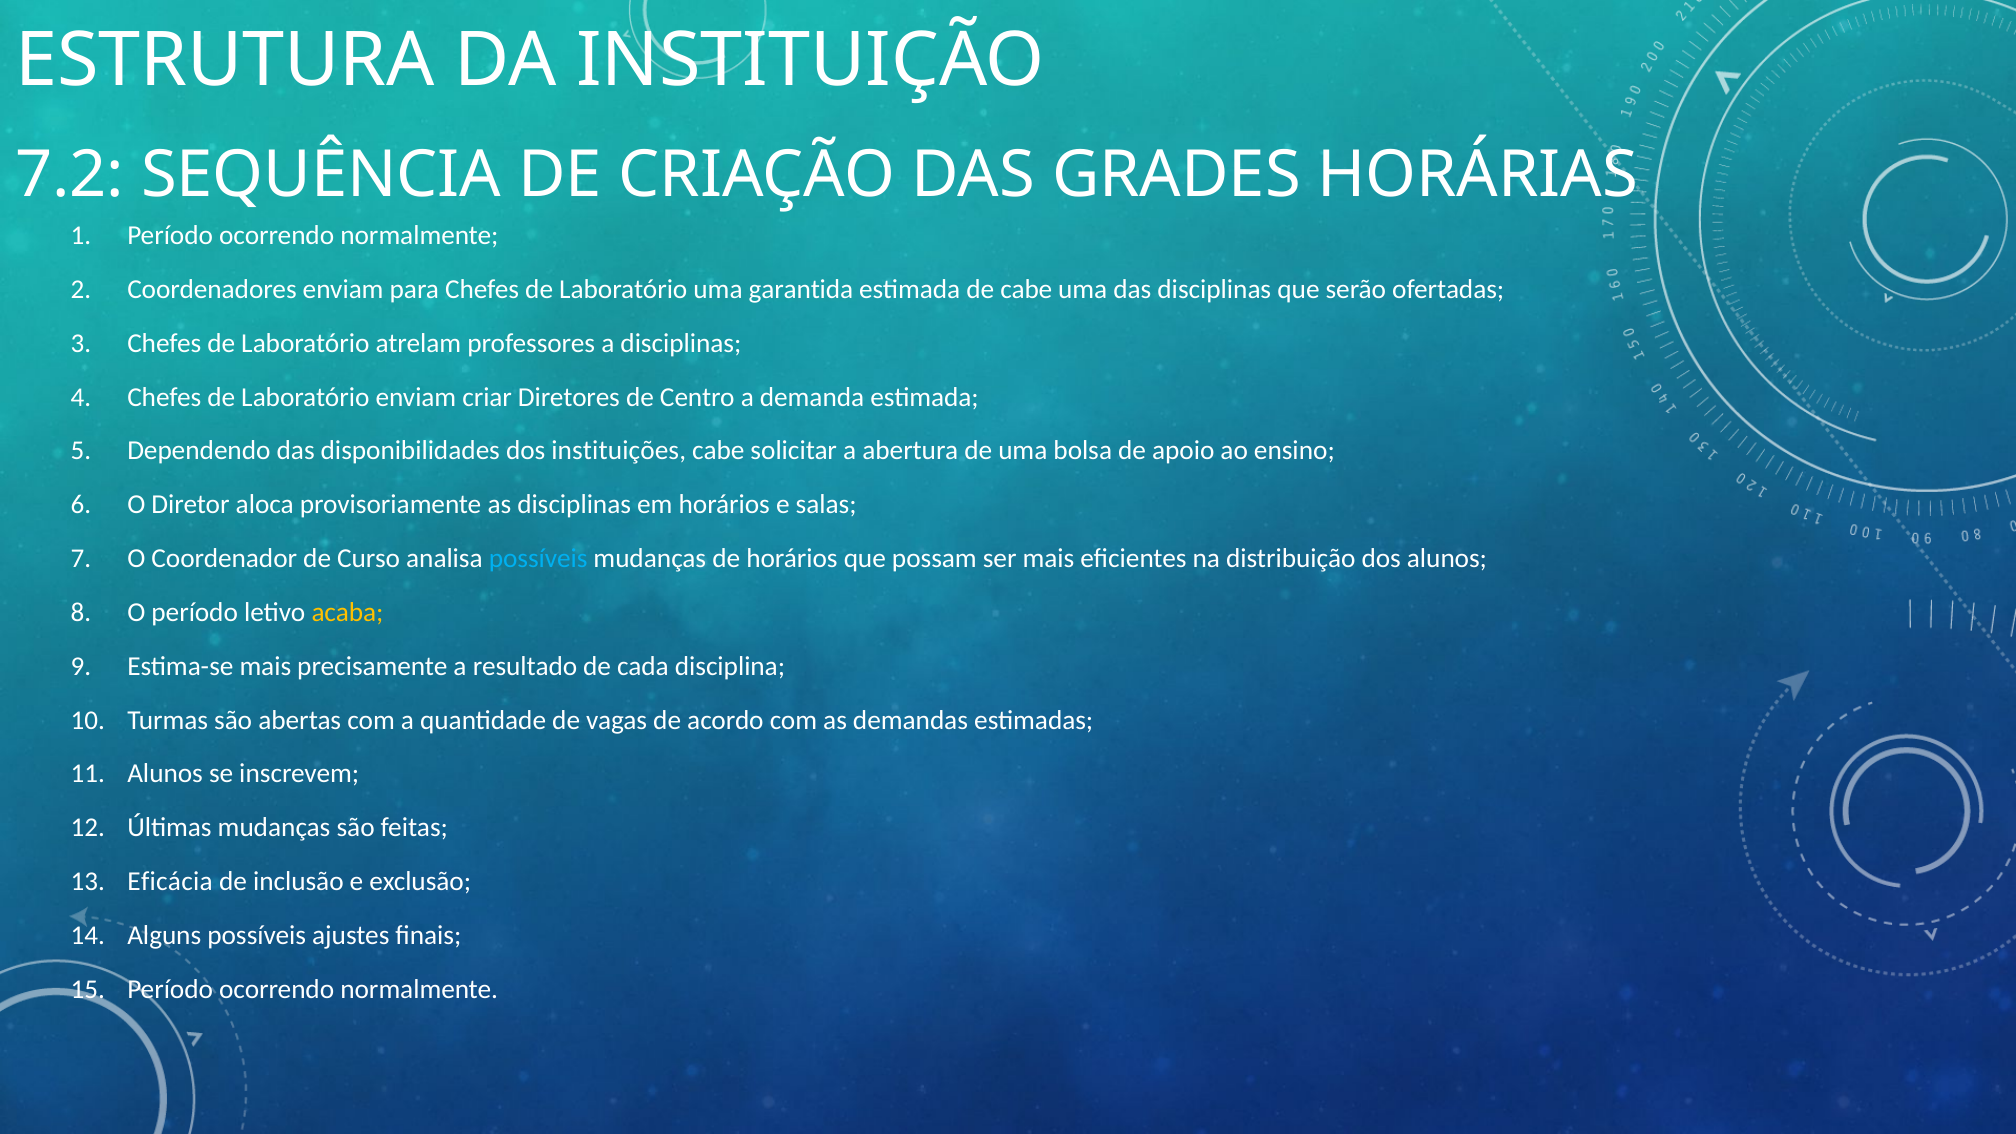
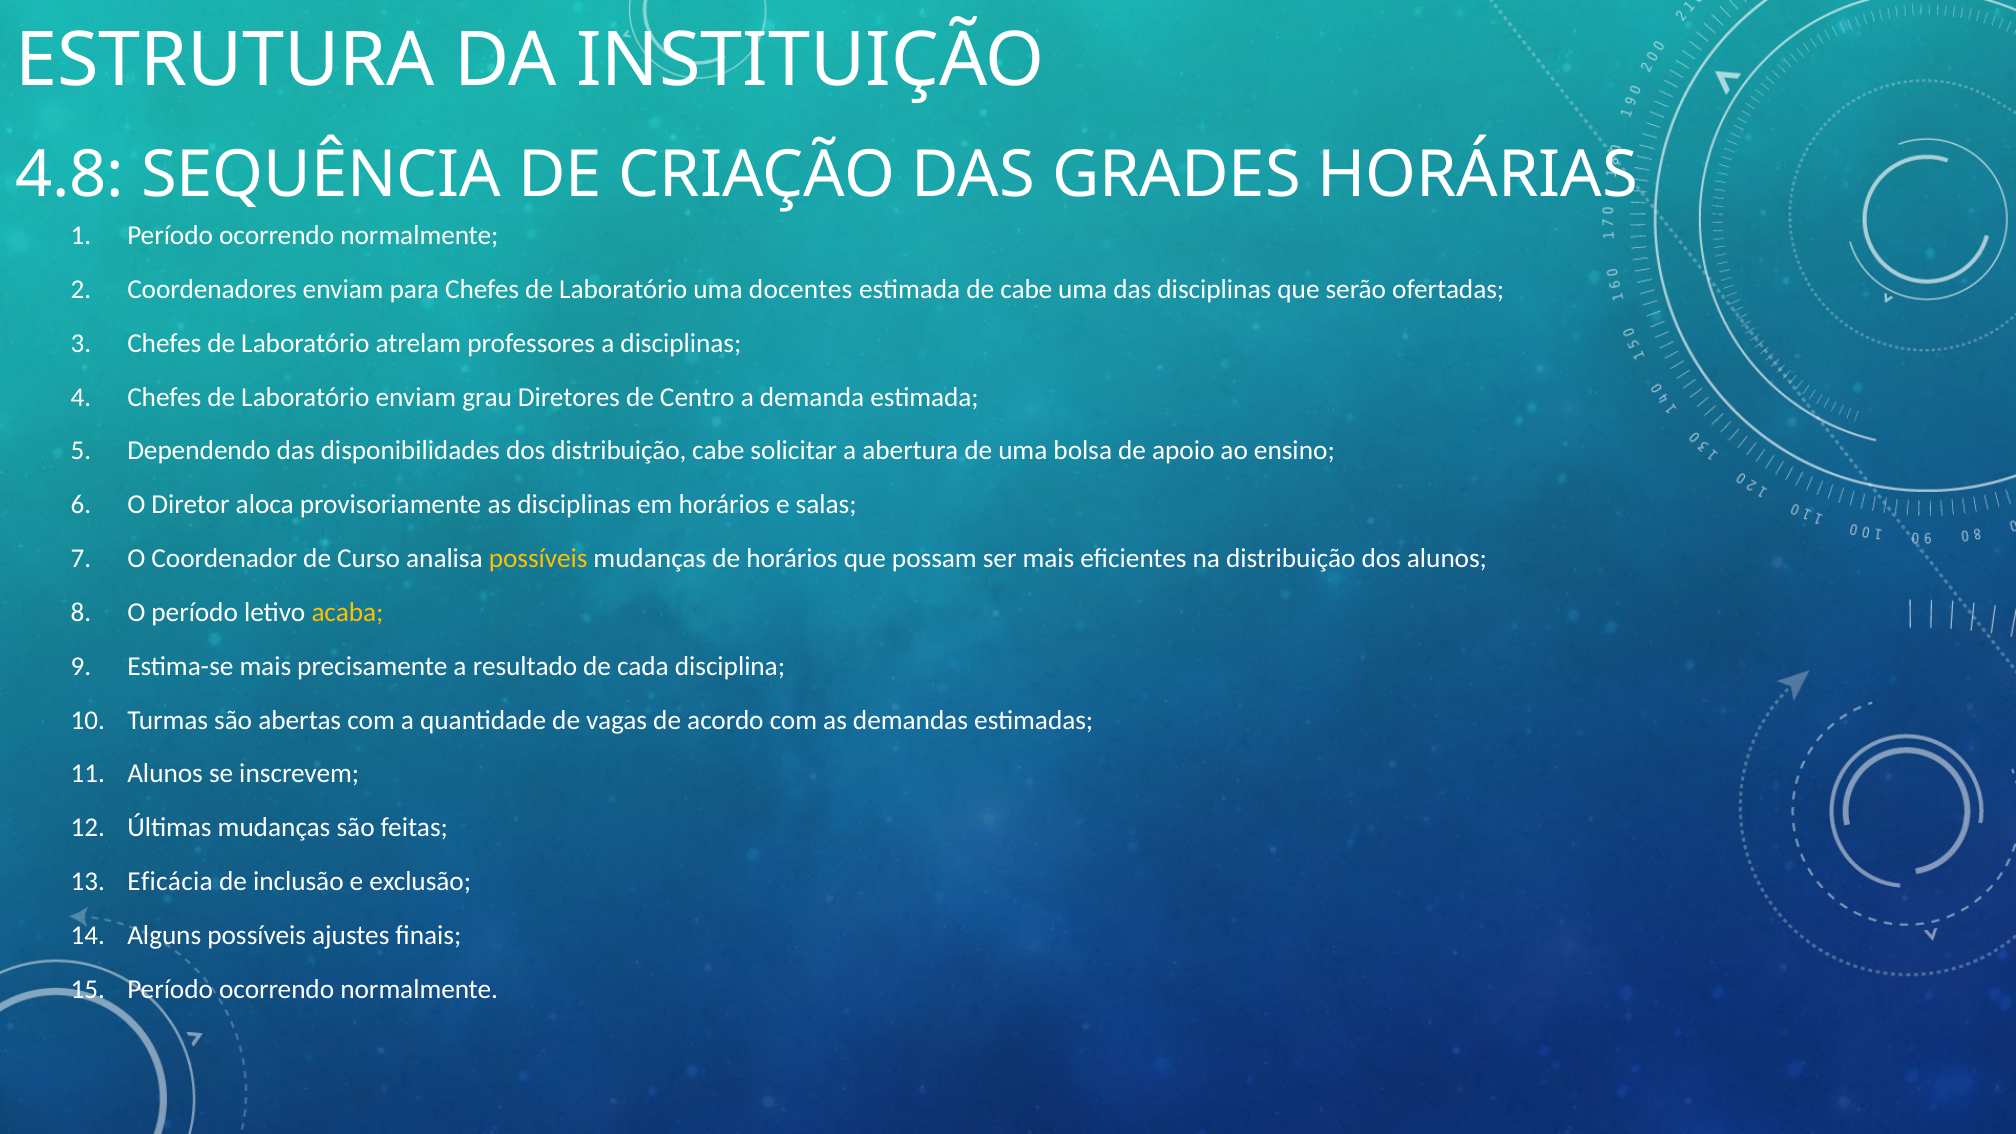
7.2: 7.2 -> 4.8 (70, 175)
garantida: garantida -> docentes (801, 290)
criar: criar -> grau (487, 397)
dos instituições: instituições -> distribuição (619, 451)
possíveis colour: light blue -> yellow (538, 559)
